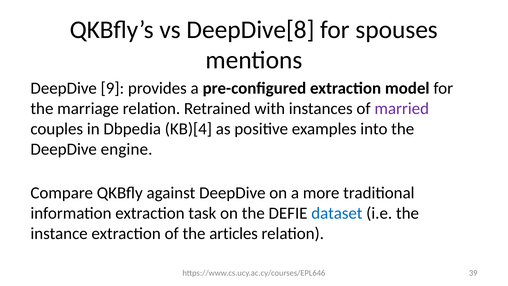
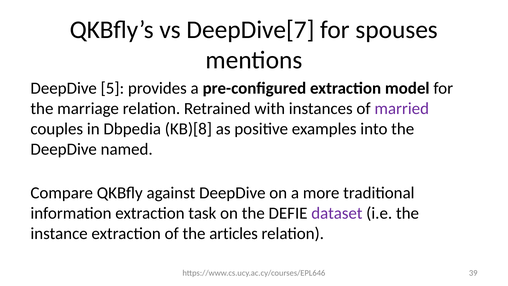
DeepDive[8: DeepDive[8 -> DeepDive[7 (251, 30)
9: 9 -> 5 (112, 88)
KB)[4: KB)[4 -> KB)[8 (188, 129)
engine: engine -> named (127, 149)
dataset colour: blue -> purple (337, 213)
